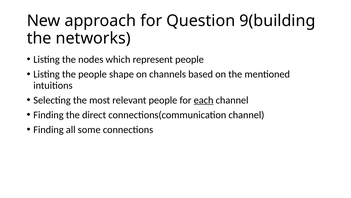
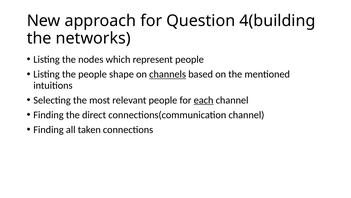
9(building: 9(building -> 4(building (277, 21)
channels underline: none -> present (168, 74)
some: some -> taken (89, 129)
